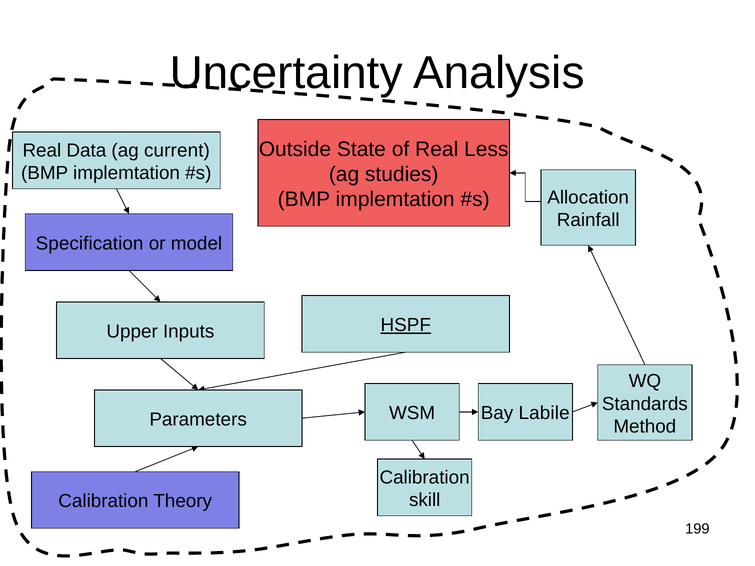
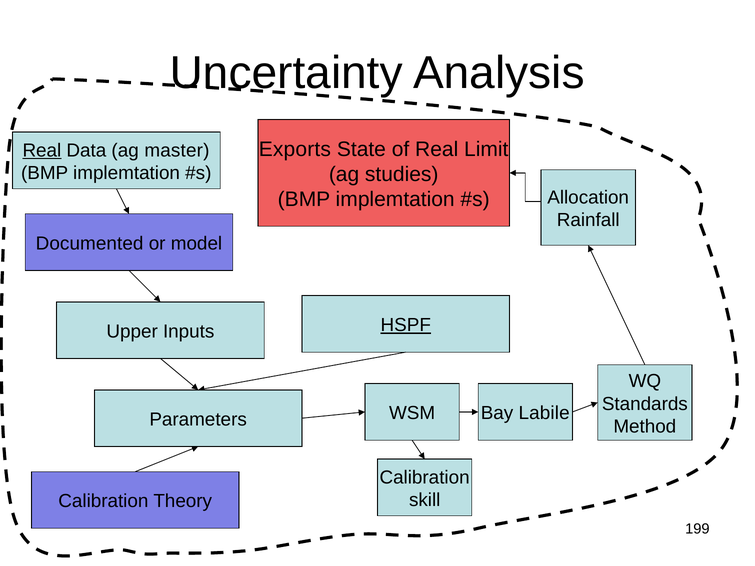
Outside: Outside -> Exports (295, 149)
Less: Less -> Limit (486, 149)
Real underline: none -> present (42, 150)
current: current -> master (177, 150)
Specification: Specification -> Documented (90, 244)
